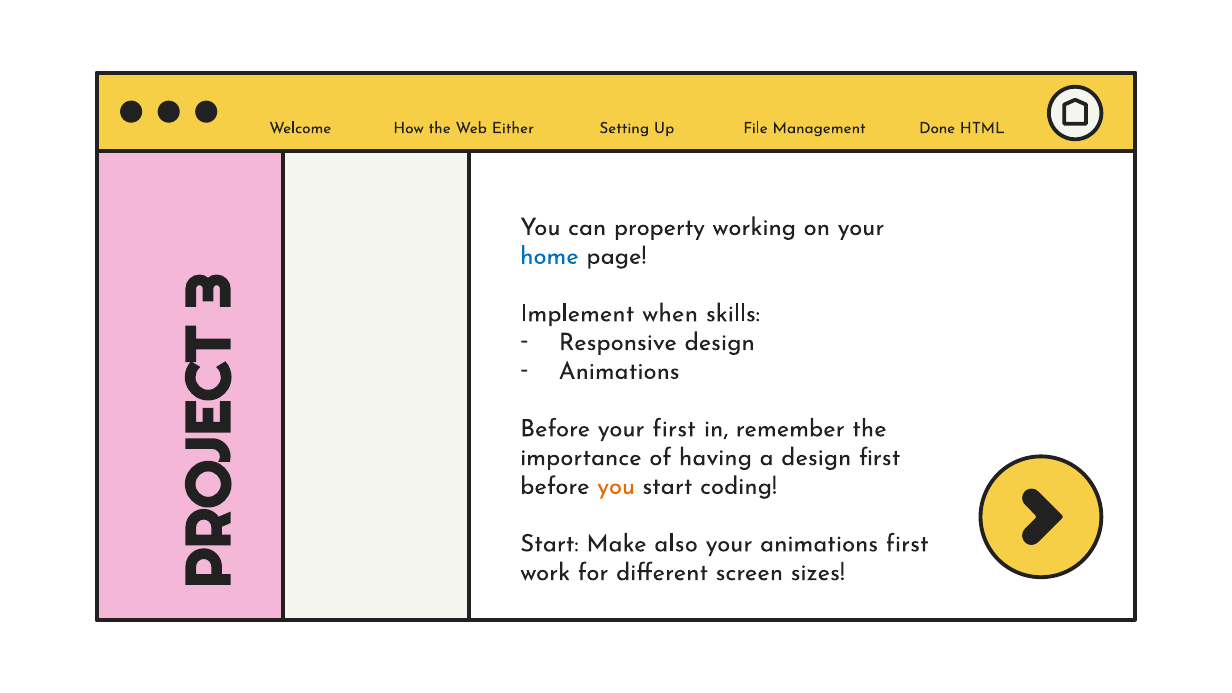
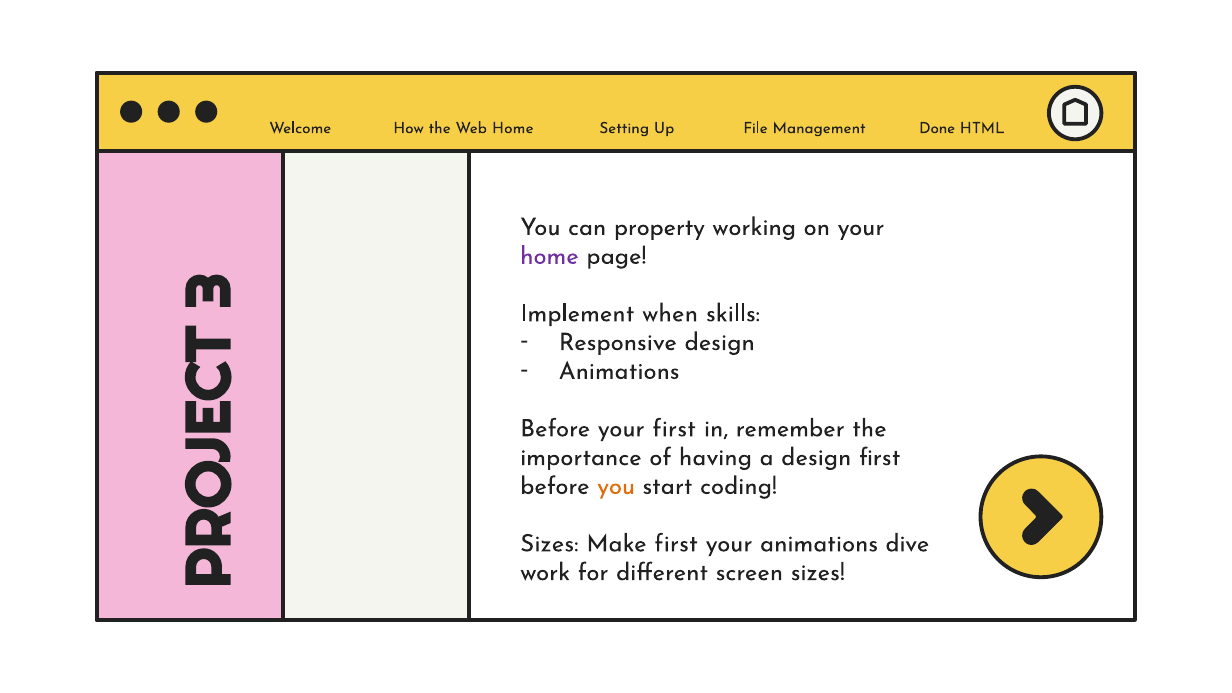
Web Either: Either -> Home (513, 128)
home colour: blue -> purple (549, 256)
Start: Start -> Sizes (549, 543)
Make also: also -> first (676, 543)
animations first: first -> dive (907, 543)
